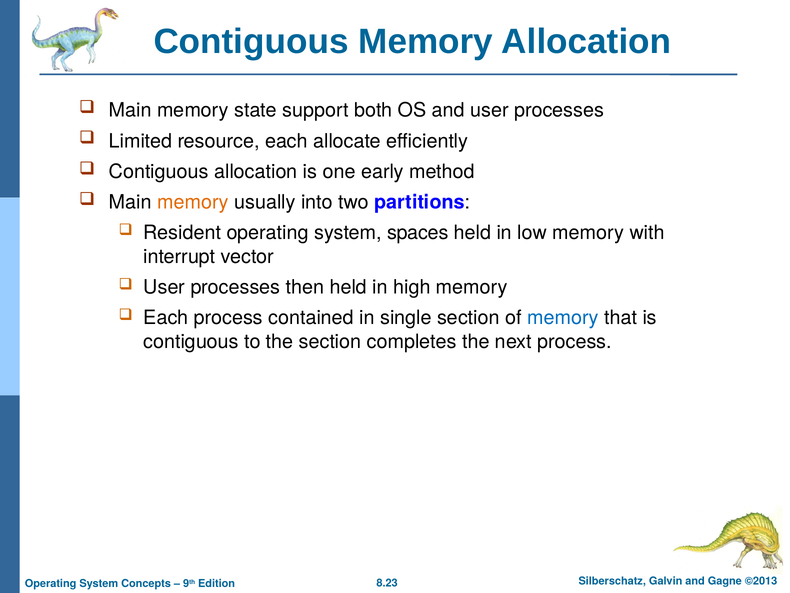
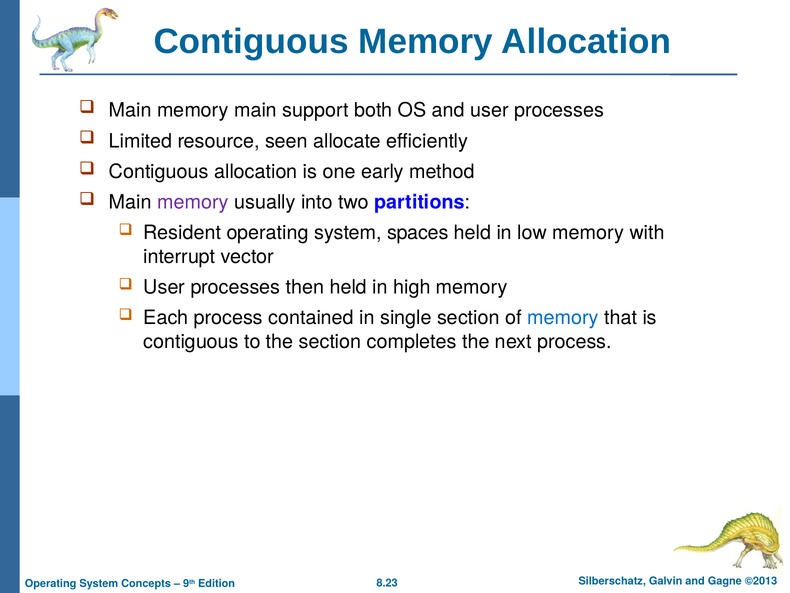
memory state: state -> main (256, 110)
resource each: each -> seen (286, 141)
memory colour: orange -> purple (193, 202)
